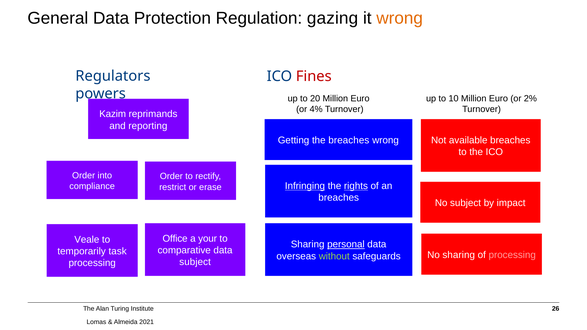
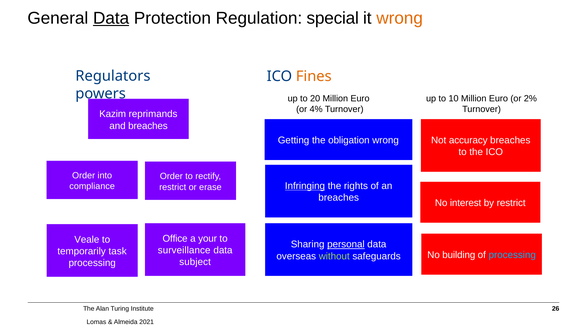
Data underline: none -> present (111, 18)
gazing: gazing -> special (333, 18)
Fines colour: red -> orange (314, 76)
and reporting: reporting -> breaches (148, 126)
the breaches: breaches -> obligation (349, 140)
available: available -> accuracy (468, 140)
rights underline: present -> none (356, 186)
No subject: subject -> interest (466, 203)
by impact: impact -> restrict (511, 203)
comparative: comparative -> surveillance (184, 250)
No sharing: sharing -> building (459, 255)
processing colour: pink -> light blue (512, 255)
